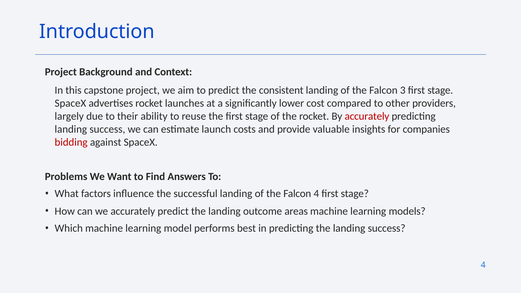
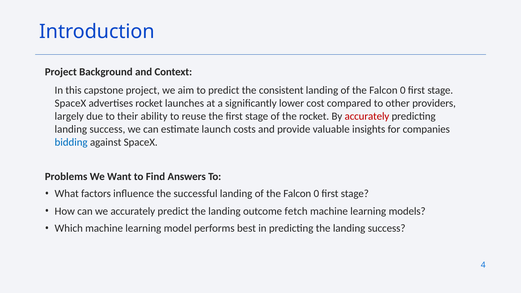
3: 3 -> 0 (403, 90)
bidding colour: red -> blue (71, 142)
4: 4 -> 0 (316, 194)
areas: areas -> fetch (296, 211)
